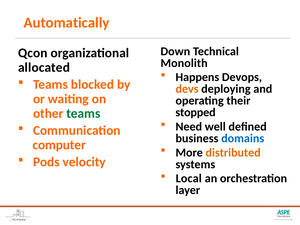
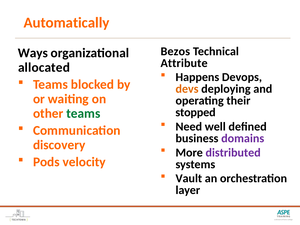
Down: Down -> Bezos (175, 51)
Qcon: Qcon -> Ways (33, 53)
Monolith: Monolith -> Attribute (184, 63)
domains colour: blue -> purple (243, 138)
computer: computer -> discovery (59, 145)
distributed colour: orange -> purple (233, 153)
Local: Local -> Vault (189, 178)
